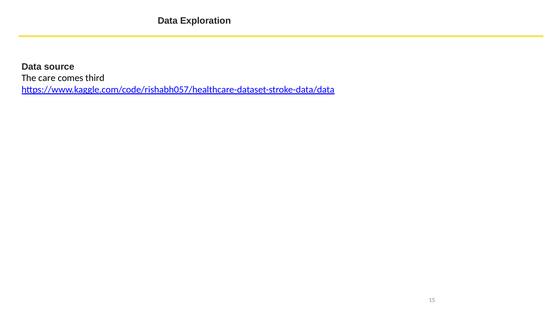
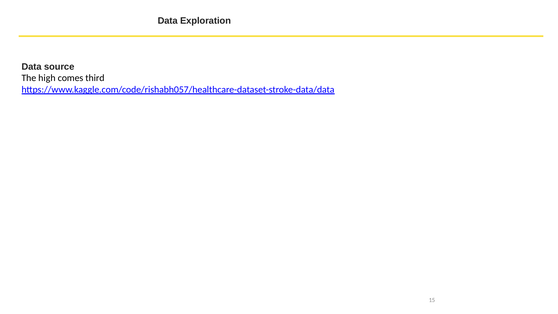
care: care -> high (47, 78)
